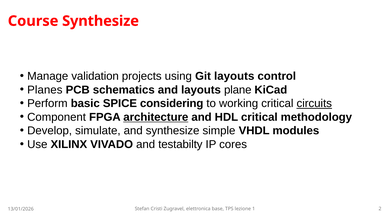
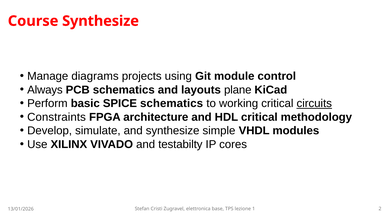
validation: validation -> diagrams (95, 76)
Git layouts: layouts -> module (234, 76)
Planes: Planes -> Always (45, 90)
SPICE considering: considering -> schematics (172, 104)
Component: Component -> Constraints (57, 117)
architecture underline: present -> none (156, 117)
